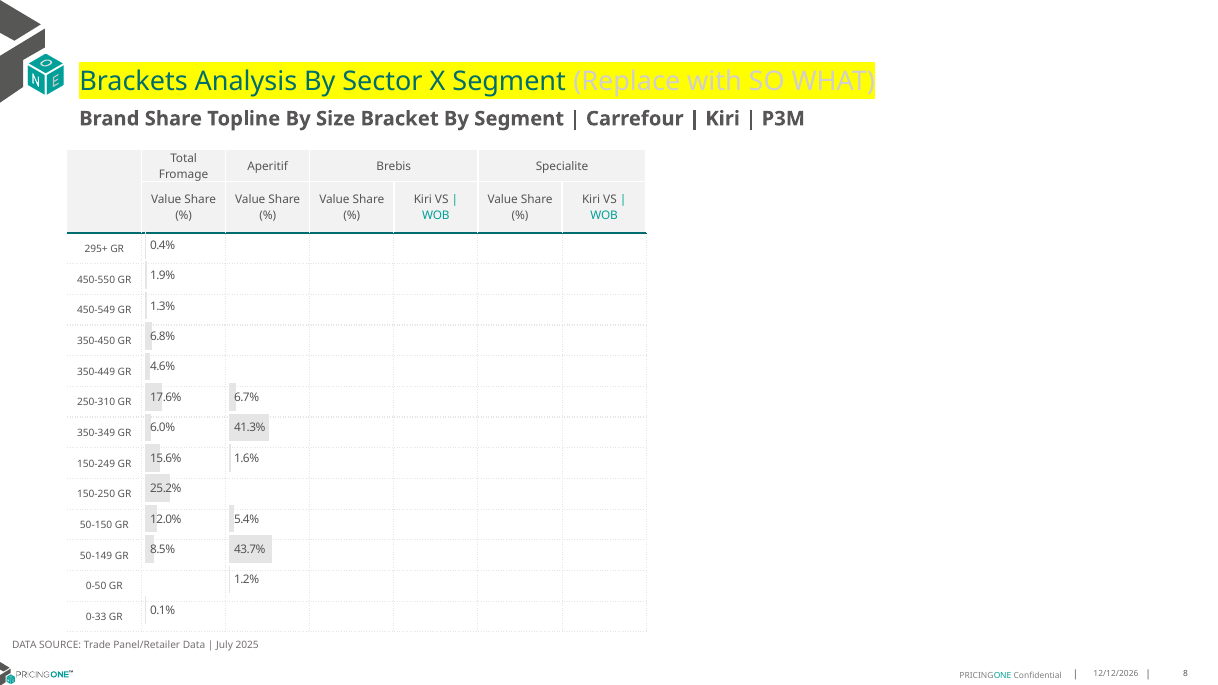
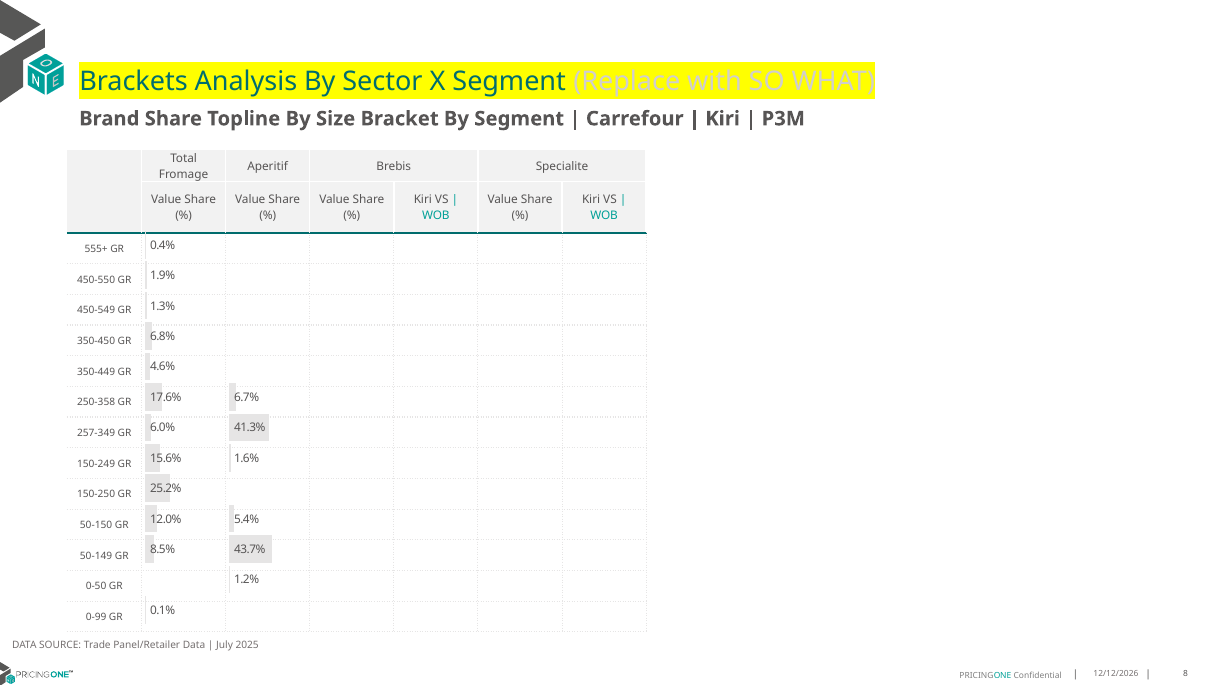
295+: 295+ -> 555+ (96, 249)
250-310: 250-310 -> 250-358 (96, 403)
350-349: 350-349 -> 257-349 (96, 433)
0-33: 0-33 -> 0-99 (96, 617)
